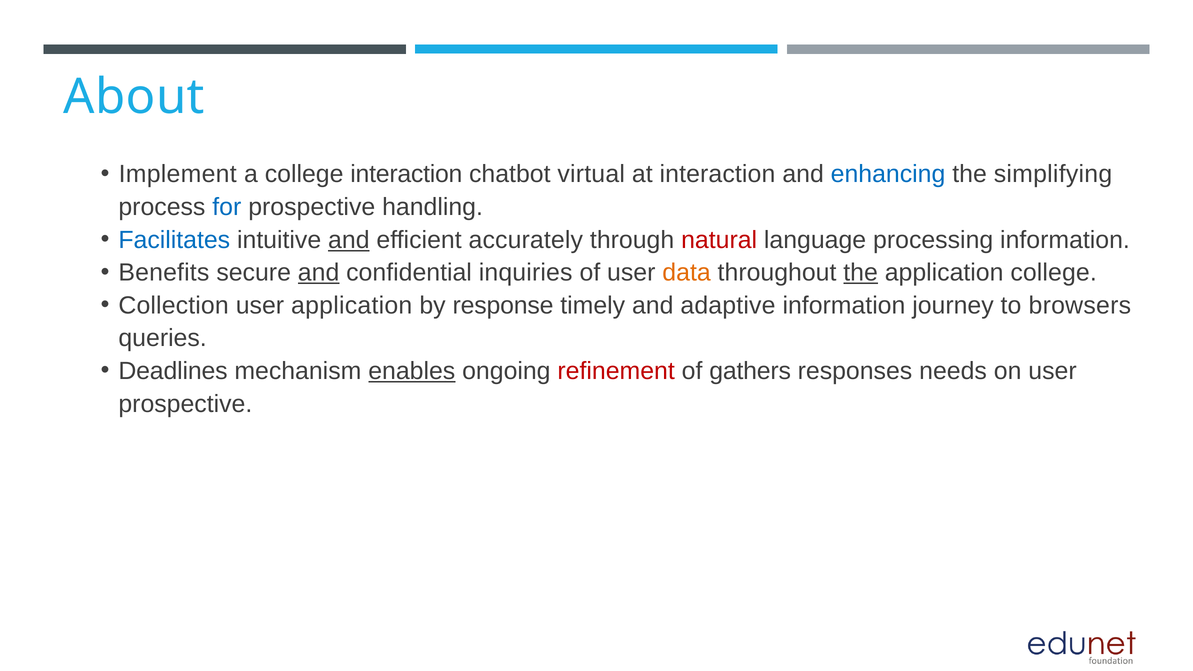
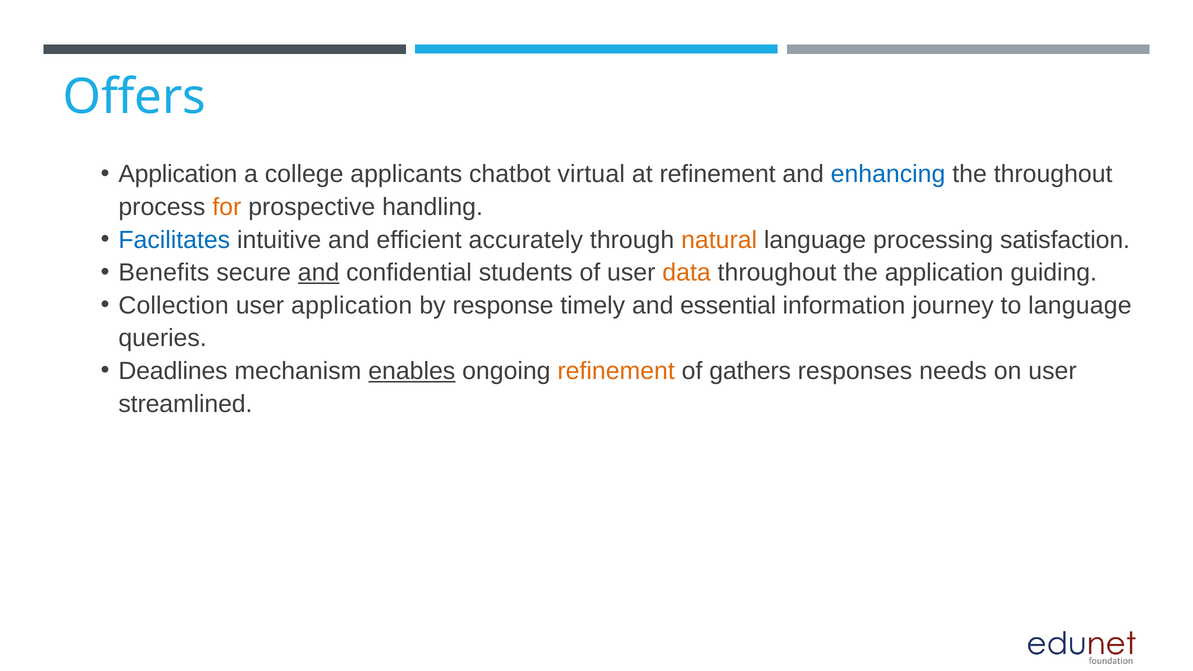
About: About -> Offers (134, 97)
Implement: Implement -> Application (178, 174)
college interaction: interaction -> applicants (406, 174)
at interaction: interaction -> refinement (718, 174)
the simplifying: simplifying -> throughout (1053, 174)
for colour: blue -> orange (227, 207)
and underline: present -> none (349, 240)
natural colour: red -> orange (719, 240)
processing information: information -> satisfaction (1065, 240)
inquiries: inquiries -> students (526, 273)
the underline: present -> none (861, 273)
application college: college -> guiding (1054, 273)
adaptive: adaptive -> essential (728, 305)
to browsers: browsers -> language (1080, 305)
refinement colour: red -> orange (616, 371)
prospective: prospective -> streamlined (185, 404)
